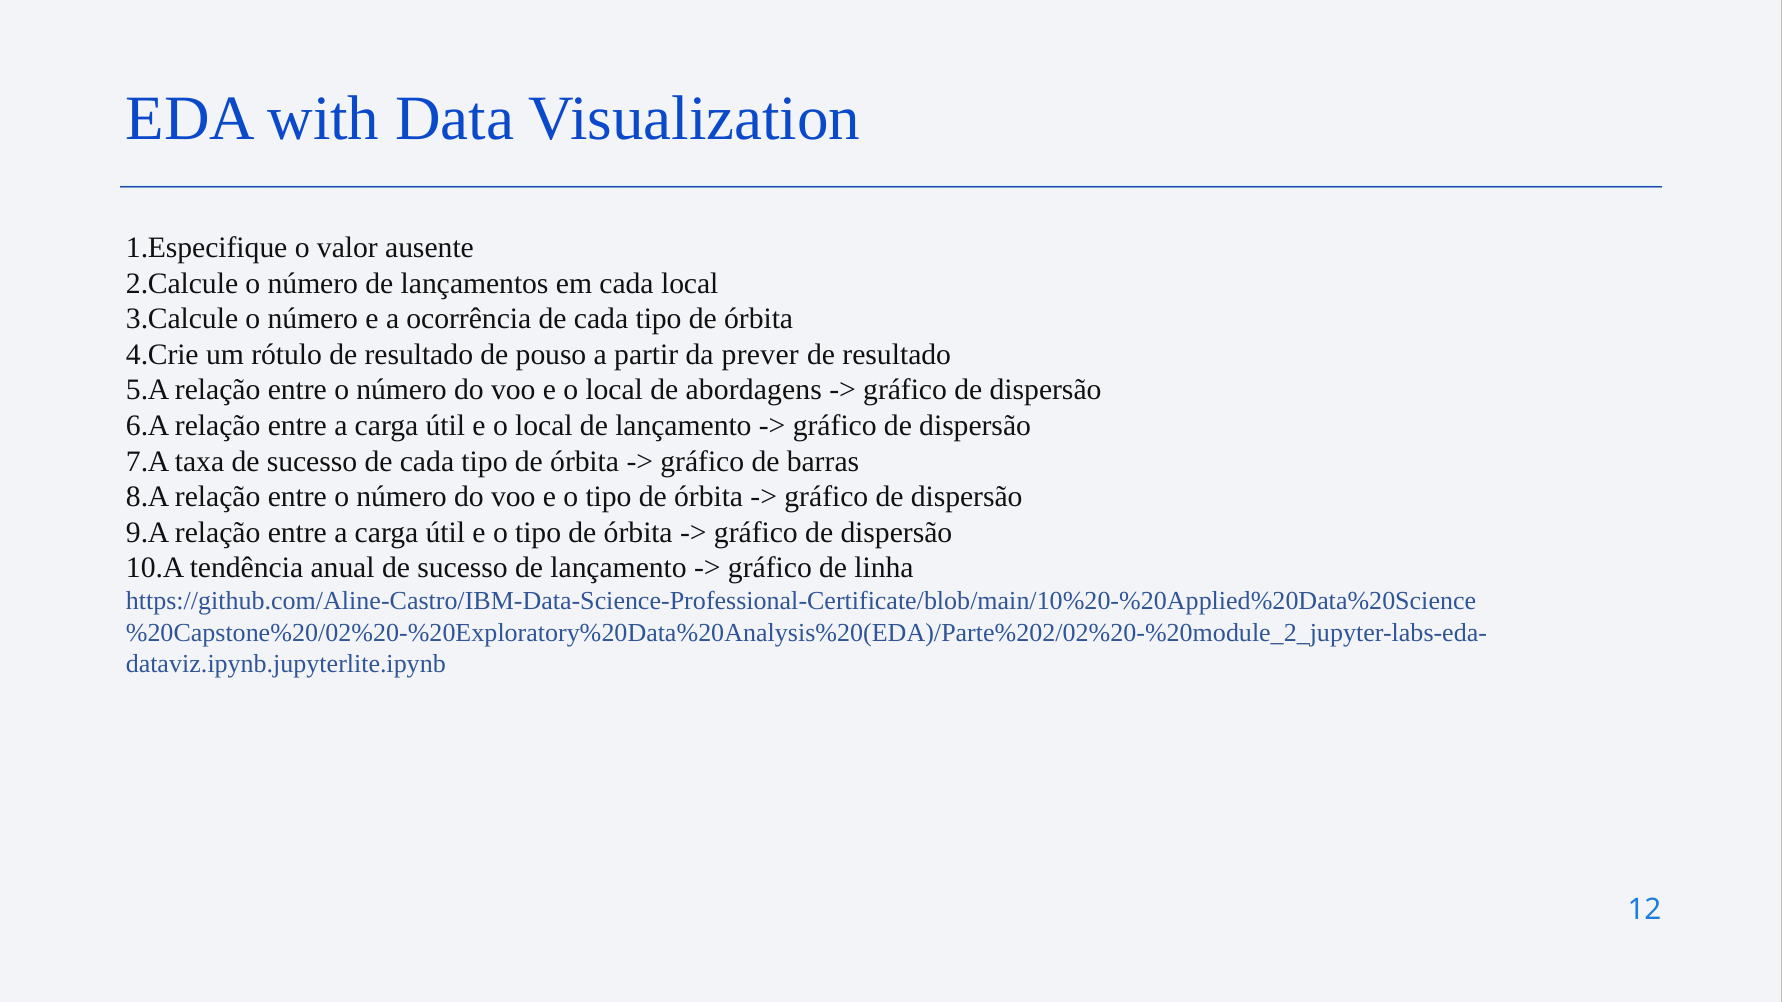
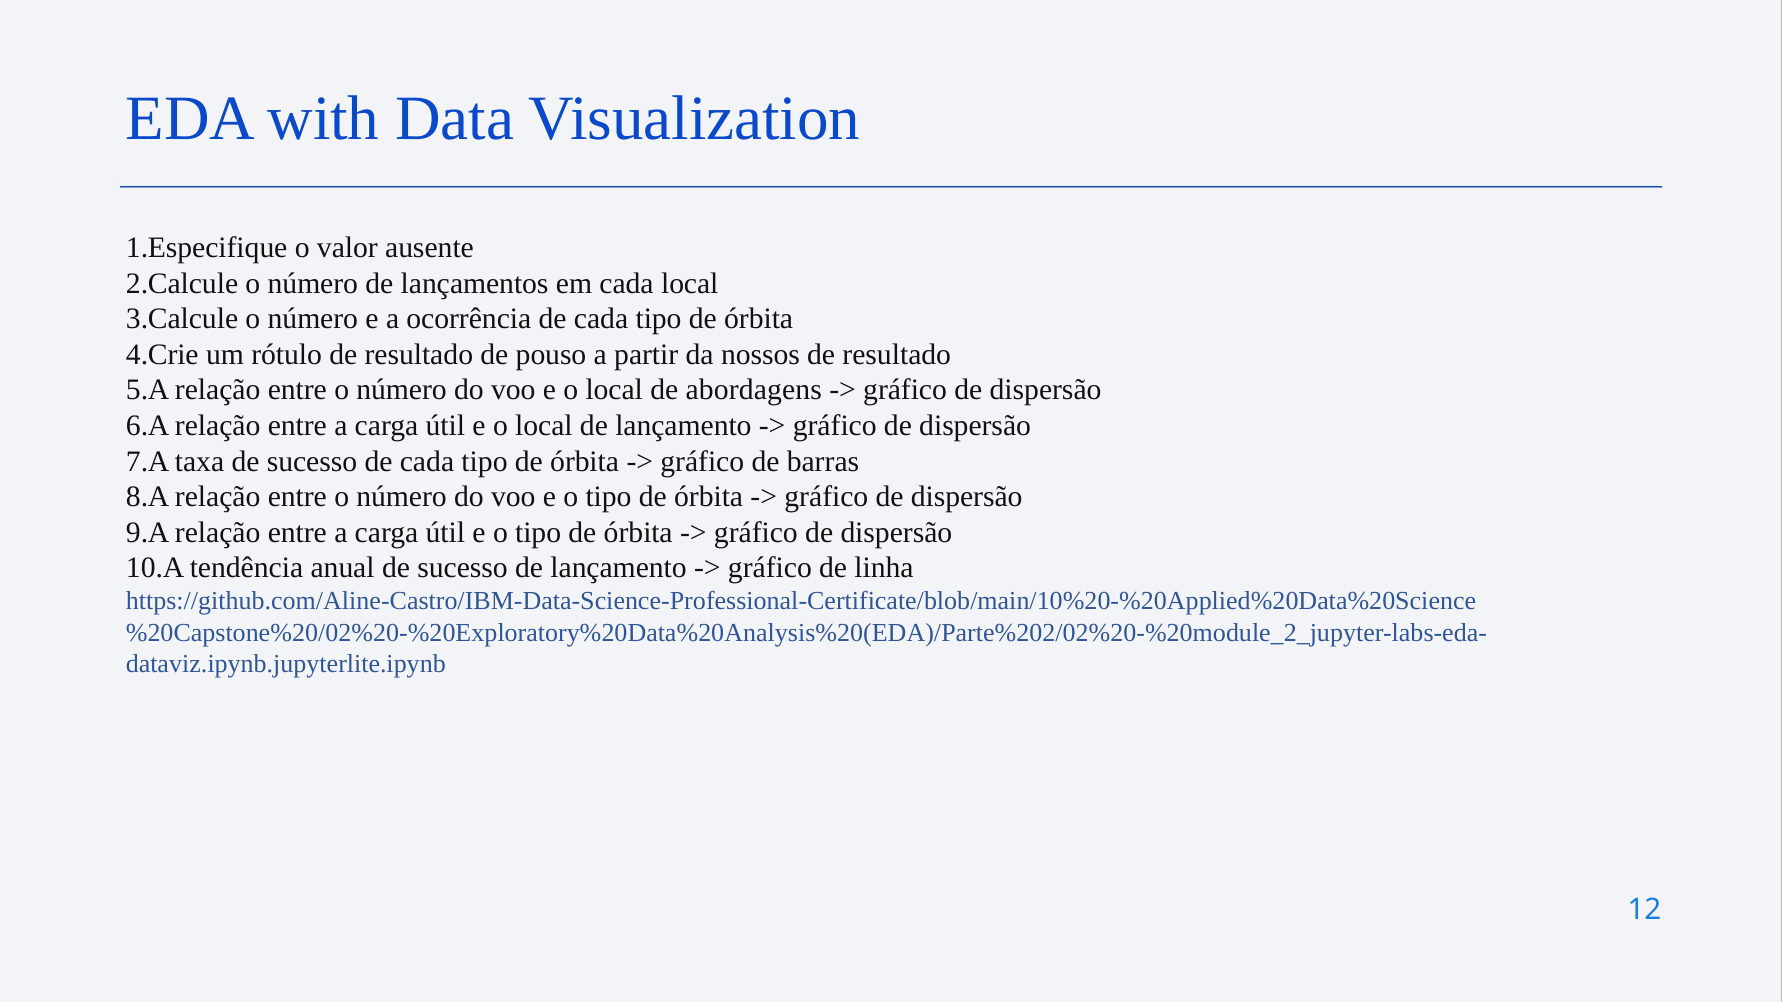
prever: prever -> nossos (760, 355)
